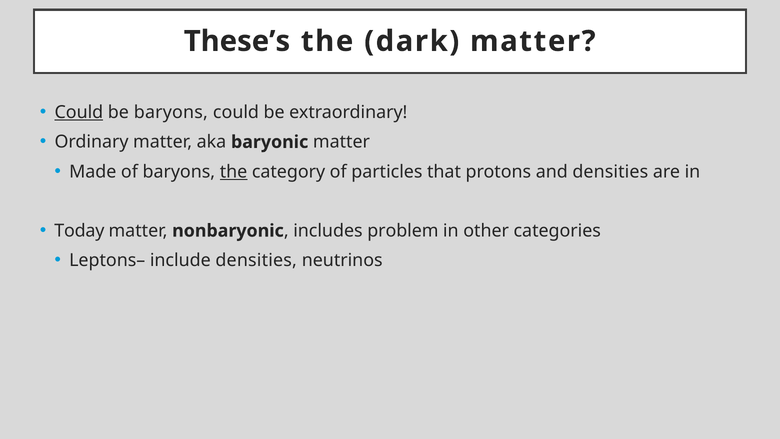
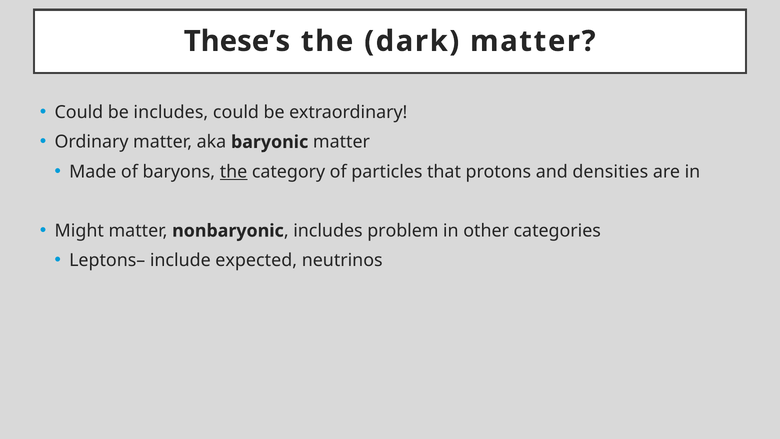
Could underline: present -> none (79, 112)
be baryons: baryons -> includes (171, 112)
Today: Today -> Might (79, 231)
include densities: densities -> expected (256, 260)
